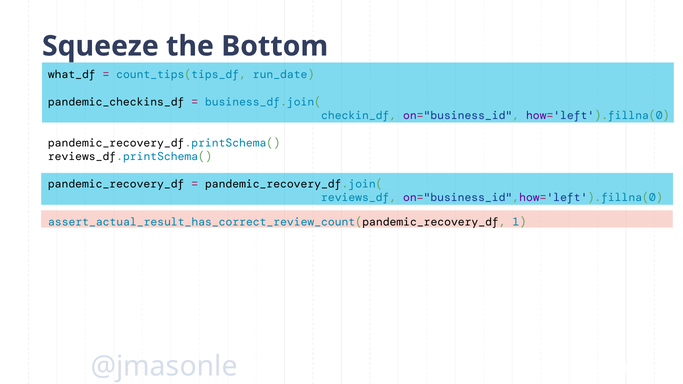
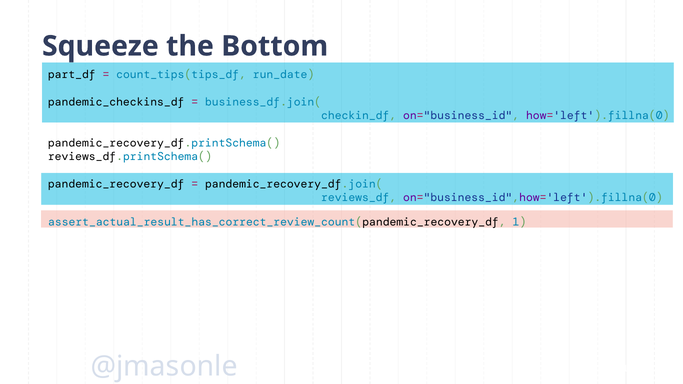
what_df: what_df -> part_df (72, 75)
